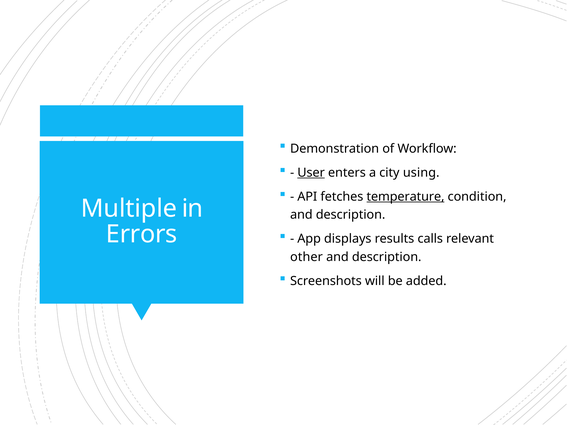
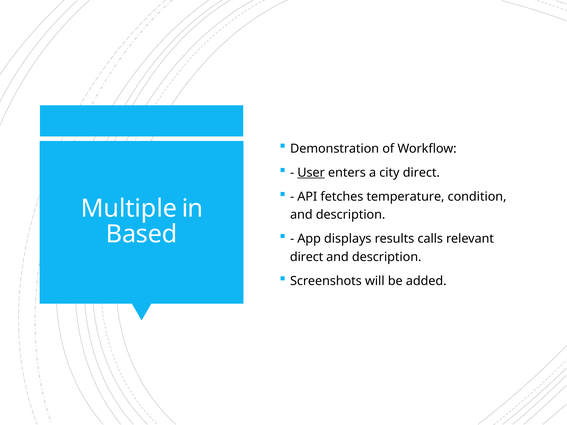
city using: using -> direct (421, 173)
temperature underline: present -> none (406, 197)
Errors: Errors -> Based (142, 234)
other: other -> direct (307, 257)
